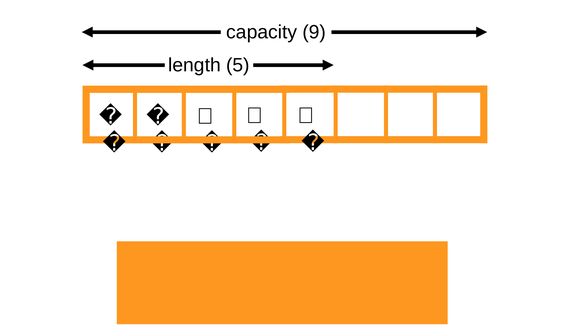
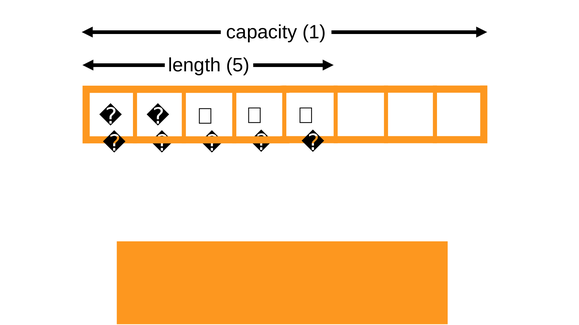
9: 9 -> 1 (314, 32)
